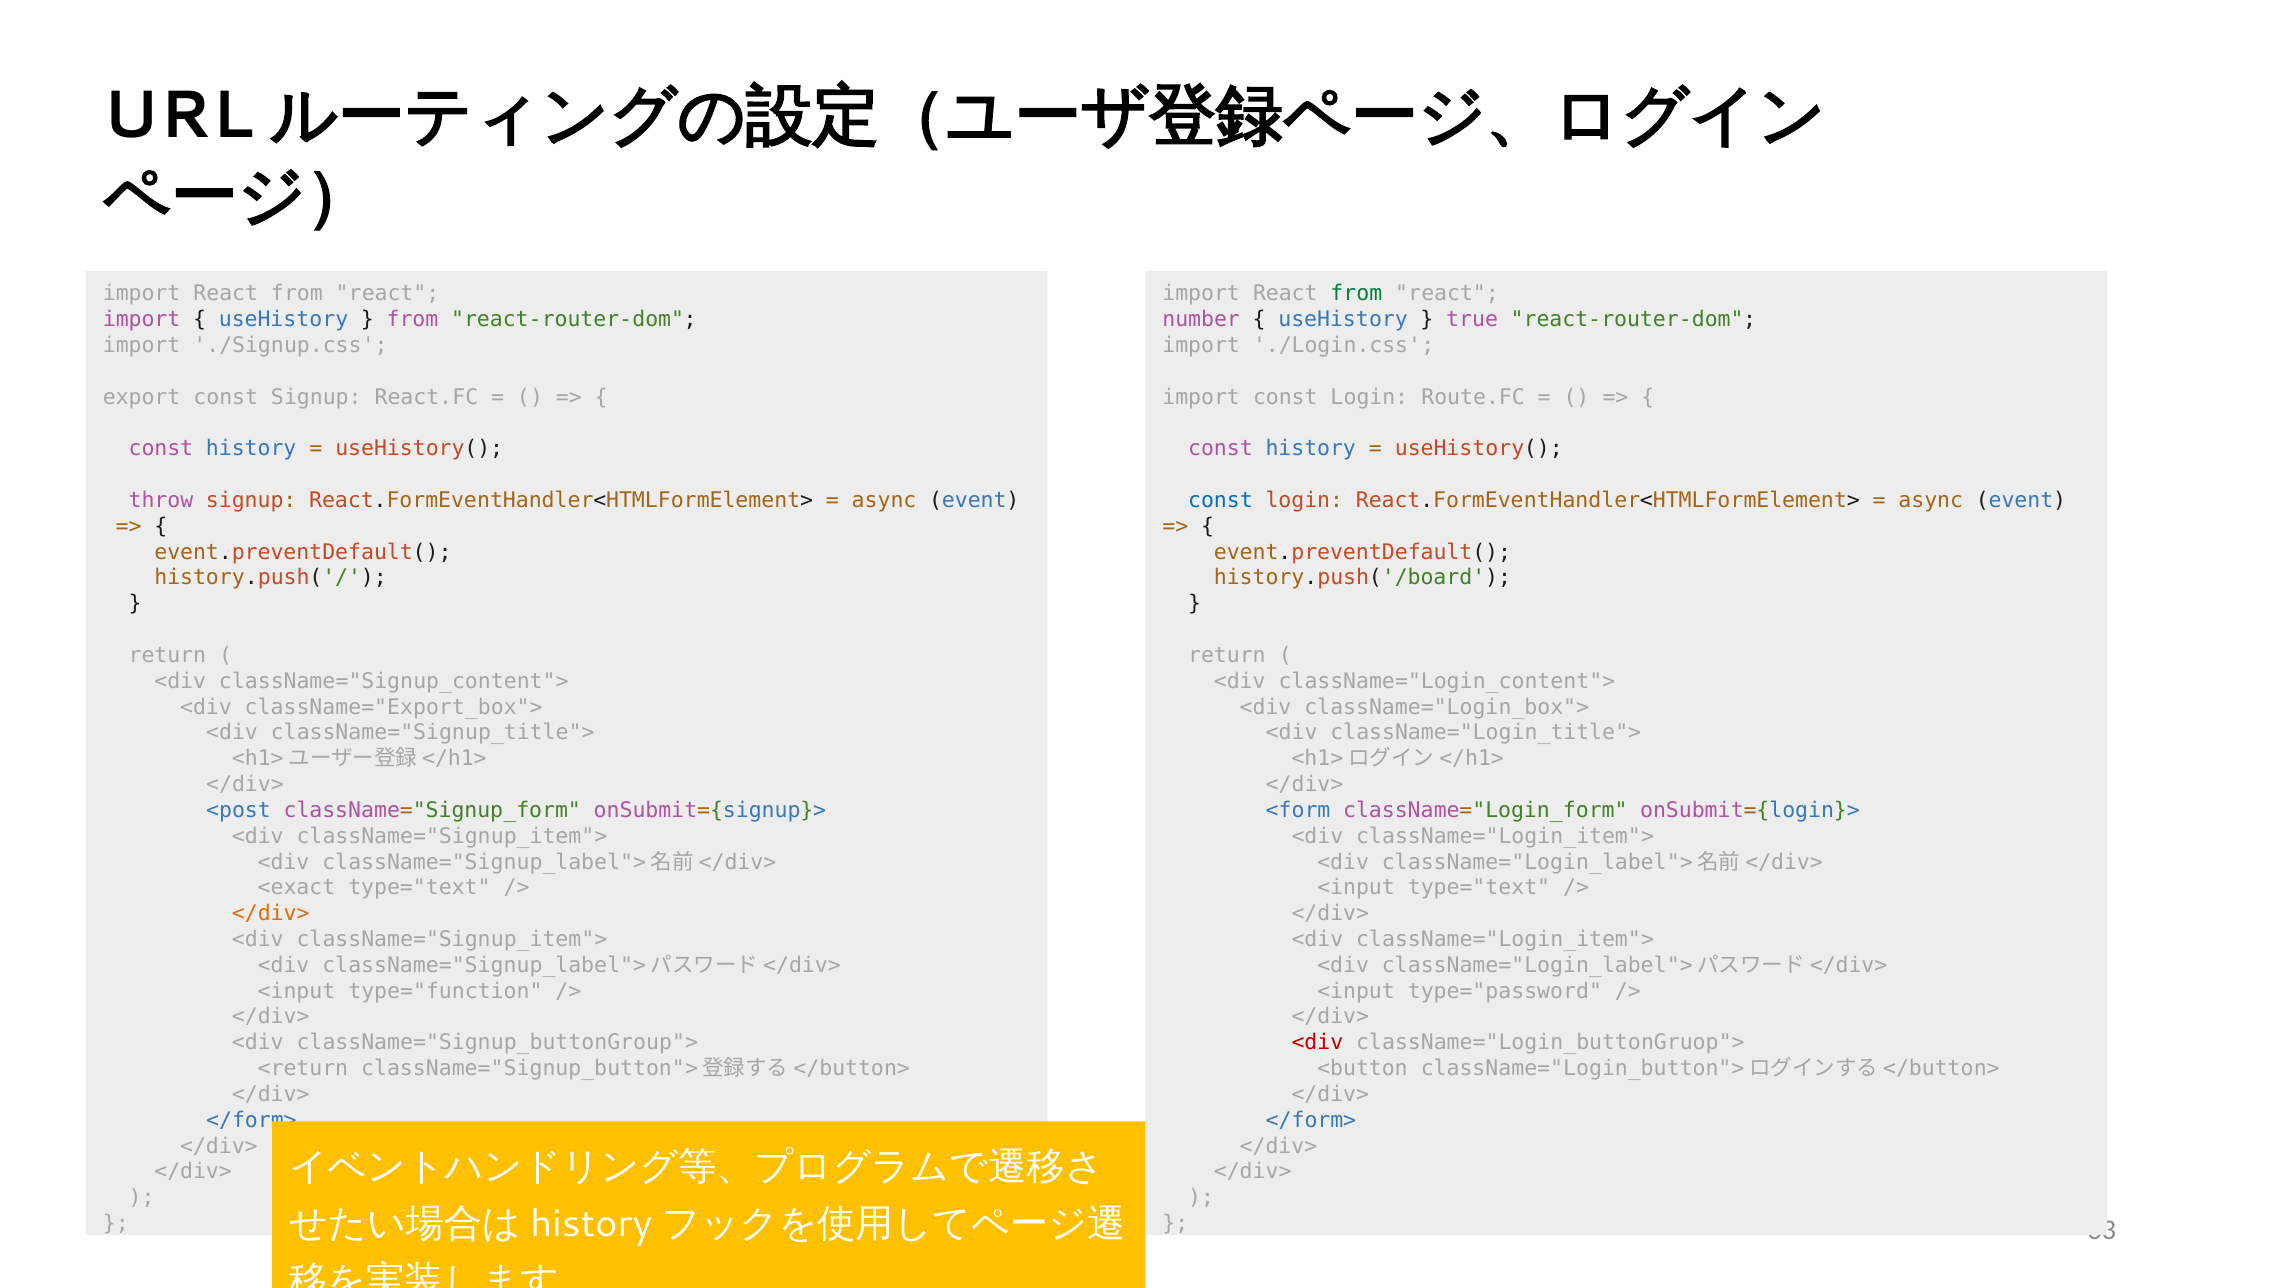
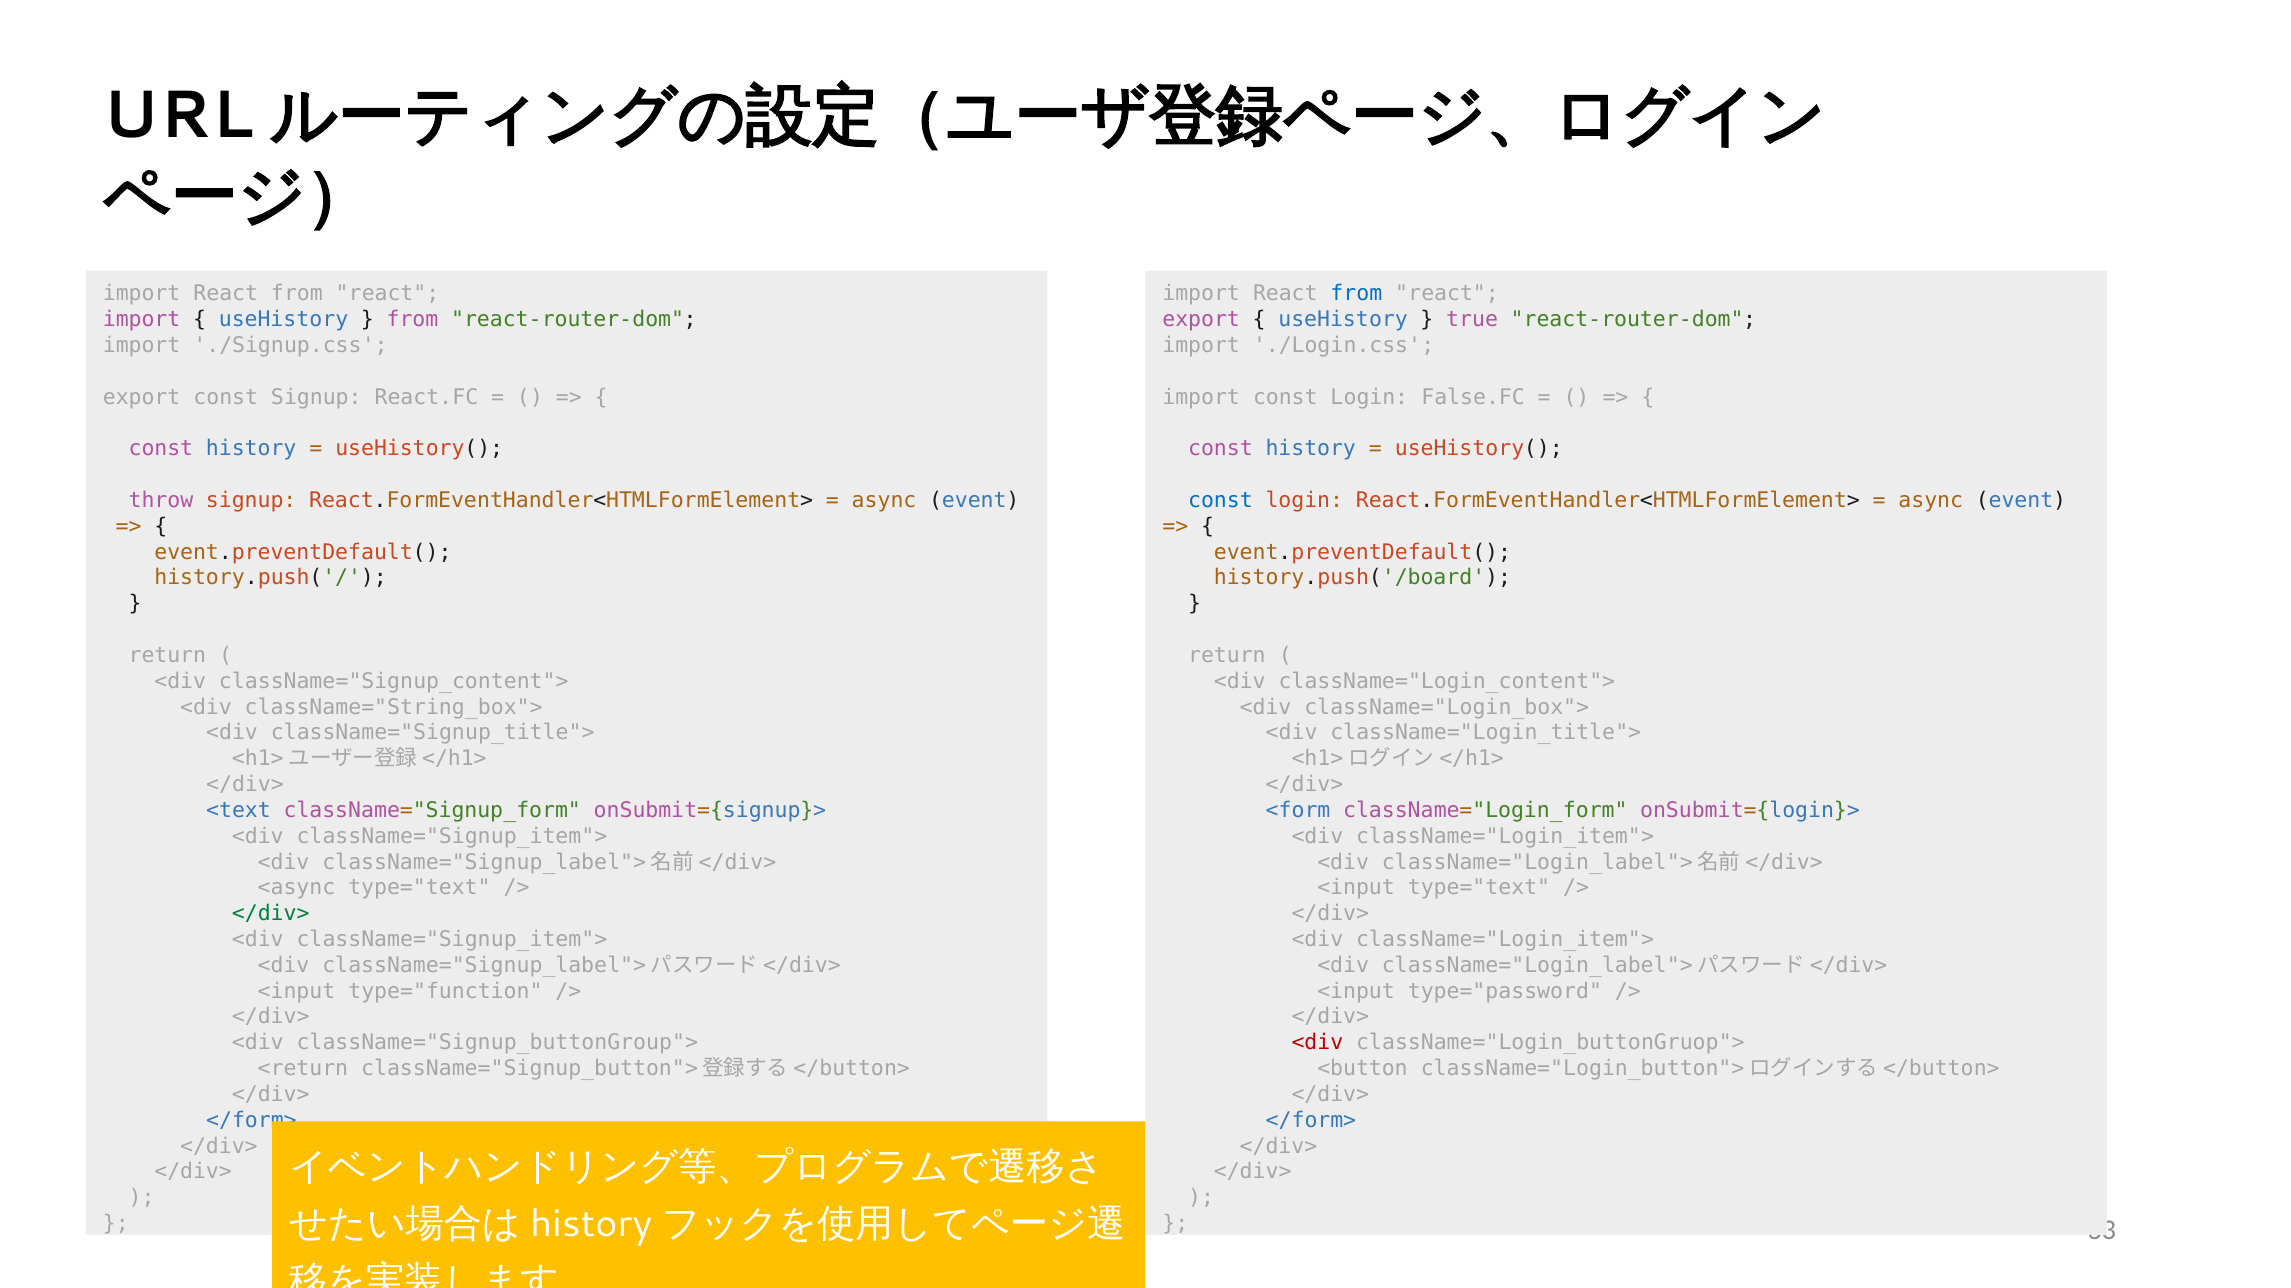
from colour: green -> blue (1356, 294)
number: number -> export (1201, 320)
Route.FC: Route.FC -> False.FC (1473, 397)
className="Export_box">: className="Export_box"> -> className="String_box"> (394, 707)
<post: <post -> <text (238, 811)
<exact: <exact -> <async (297, 888)
</div> colour: orange -> green (271, 914)
